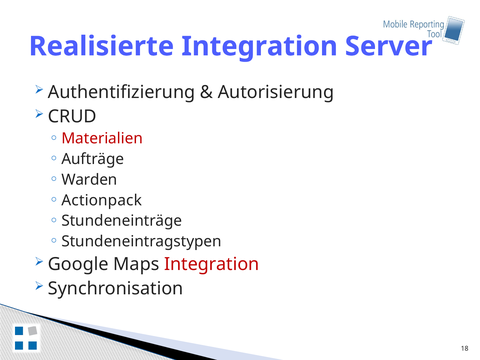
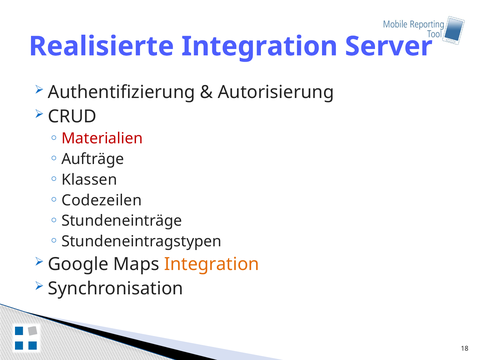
Warden: Warden -> Klassen (89, 180)
Actionpack: Actionpack -> Codezeilen (102, 200)
Integration colour: red -> orange (212, 264)
